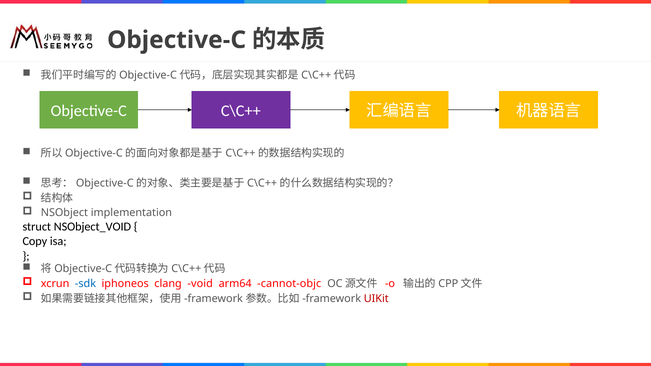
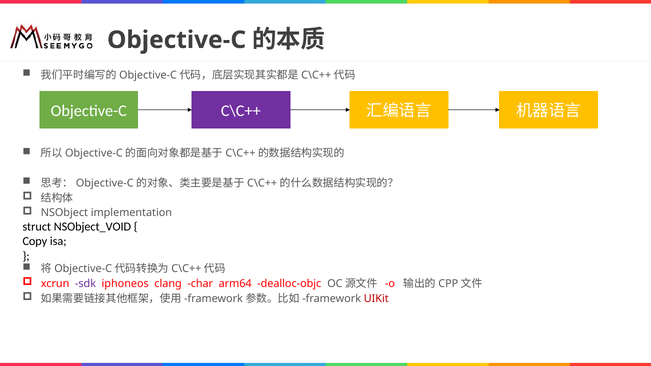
sdk colour: blue -> purple (86, 284)
void: void -> char (200, 284)
cannot-objc: cannot-objc -> dealloc-objc (289, 284)
